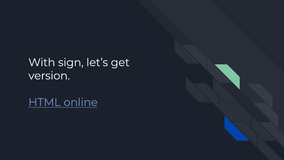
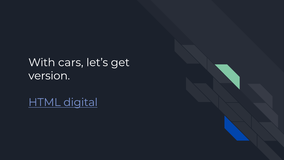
sign: sign -> cars (71, 62)
online: online -> digital (81, 102)
